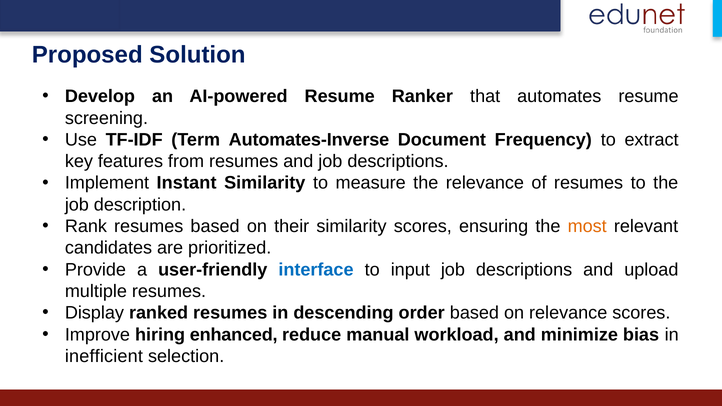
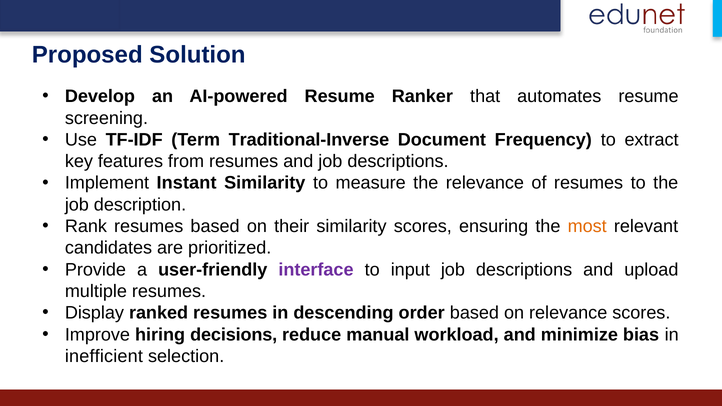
Automates-Inverse: Automates-Inverse -> Traditional-Inverse (309, 140)
interface colour: blue -> purple (316, 270)
enhanced: enhanced -> decisions (234, 335)
